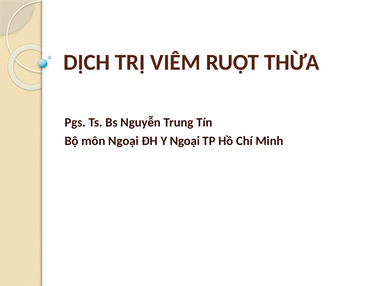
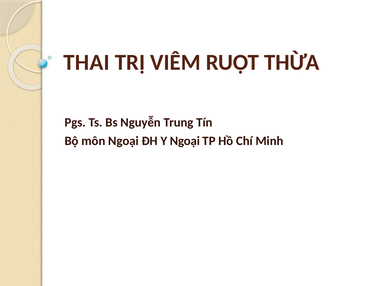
DỊCH: DỊCH -> THAI (87, 62)
